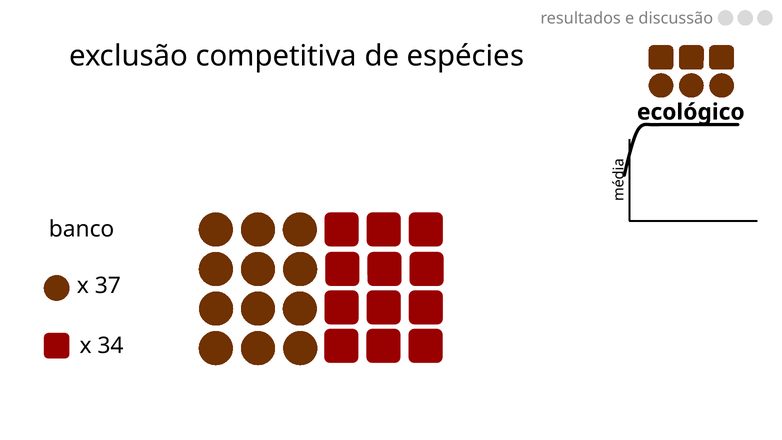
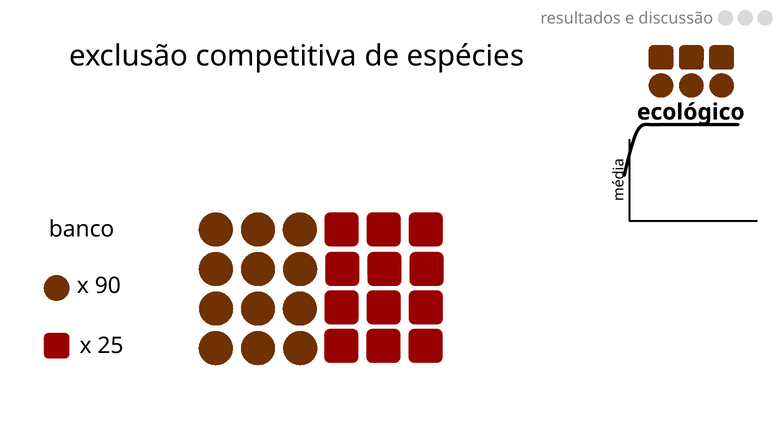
37: 37 -> 90 (108, 286)
34: 34 -> 25 (110, 346)
